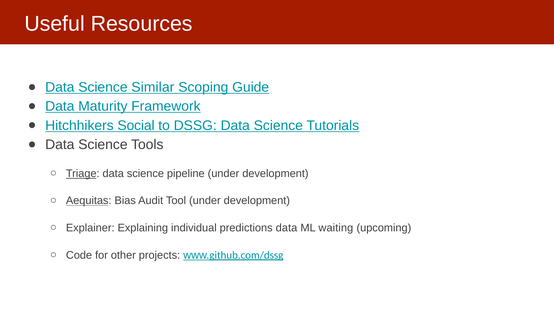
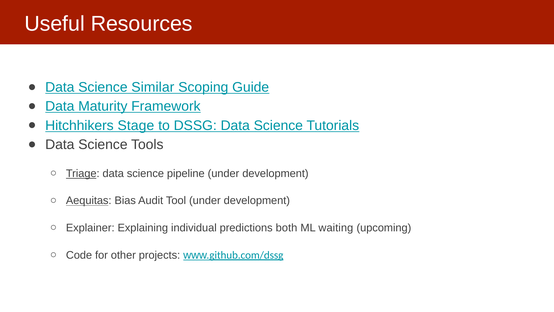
Social: Social -> Stage (136, 125)
predictions data: data -> both (287, 228)
